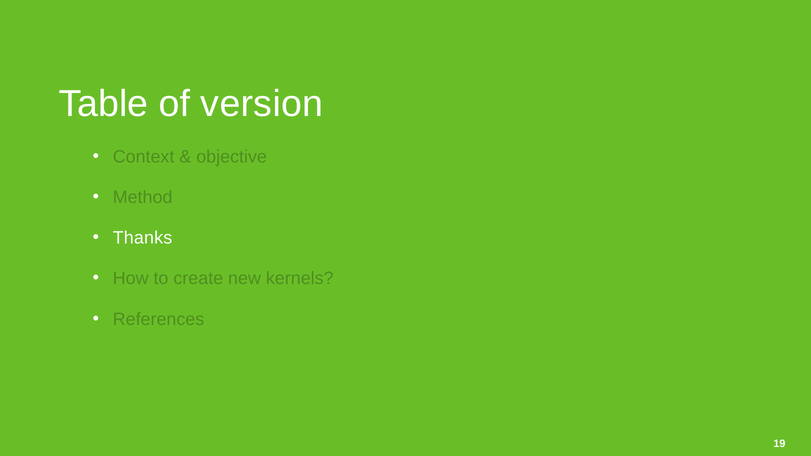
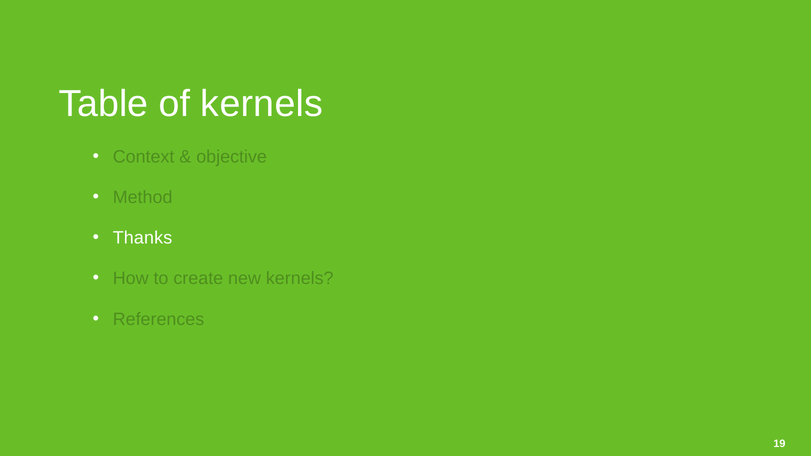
of version: version -> kernels (262, 104)
